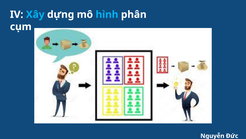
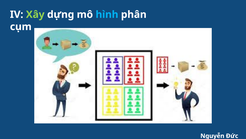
Xây colour: light blue -> light green (35, 14)
